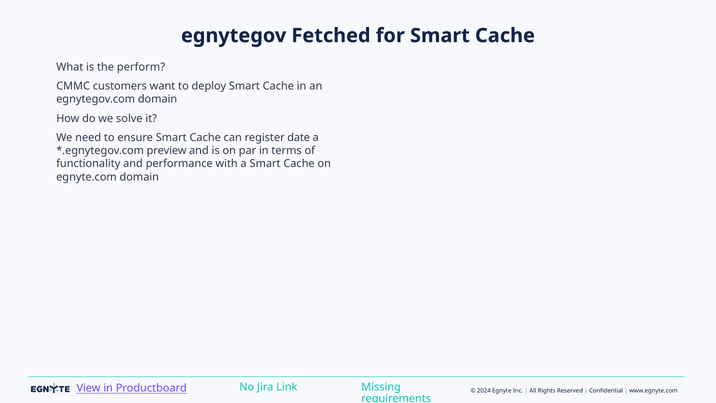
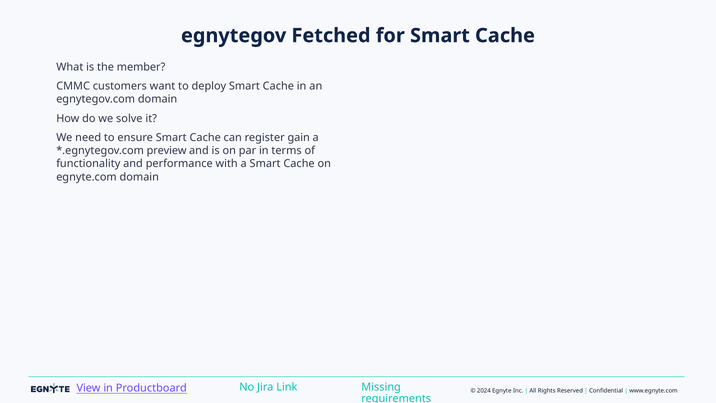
perform: perform -> member (141, 67)
date: date -> gain (299, 138)
